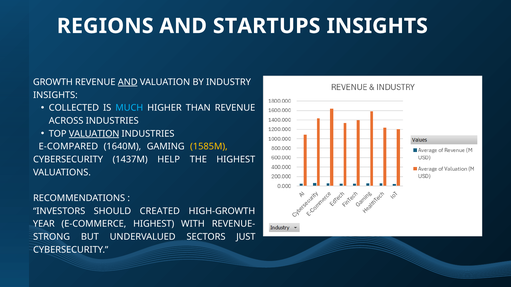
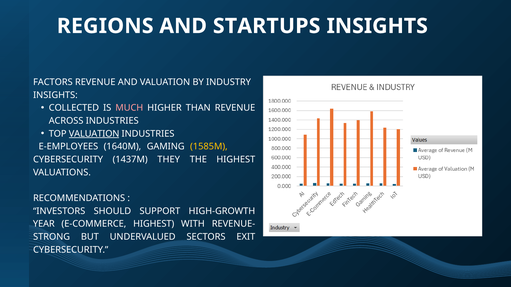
GROWTH: GROWTH -> FACTORS (53, 82)
AND underline: present -> none (128, 82)
MUCH colour: light blue -> pink (129, 108)
E-COMPARED: E-COMPARED -> E-EMPLOYEES (68, 147)
HELP: HELP -> THEY (169, 160)
CREATED: CREATED -> SUPPORT (160, 211)
JUST: JUST -> EXIT (246, 237)
